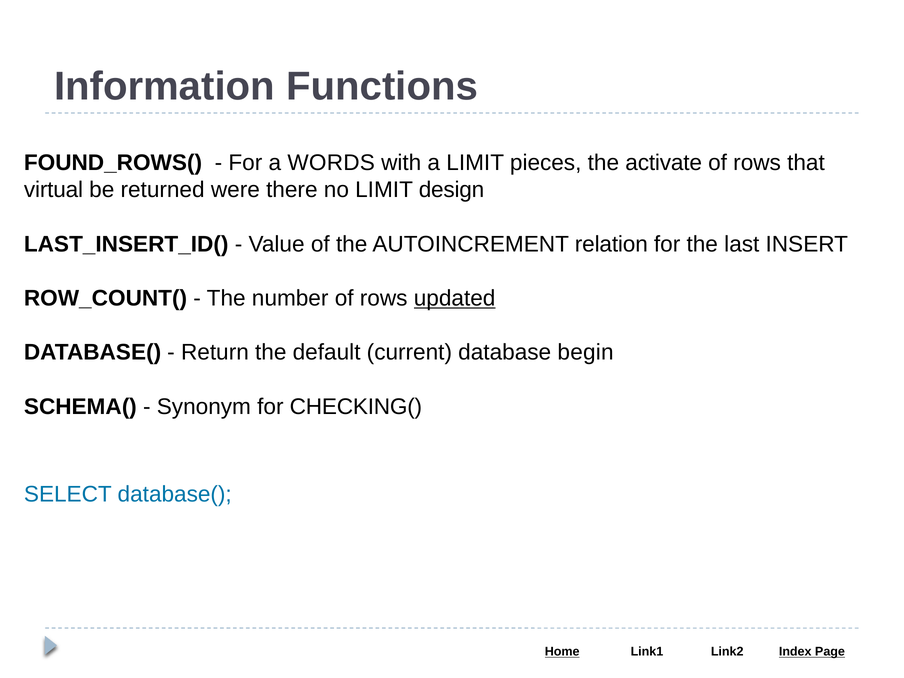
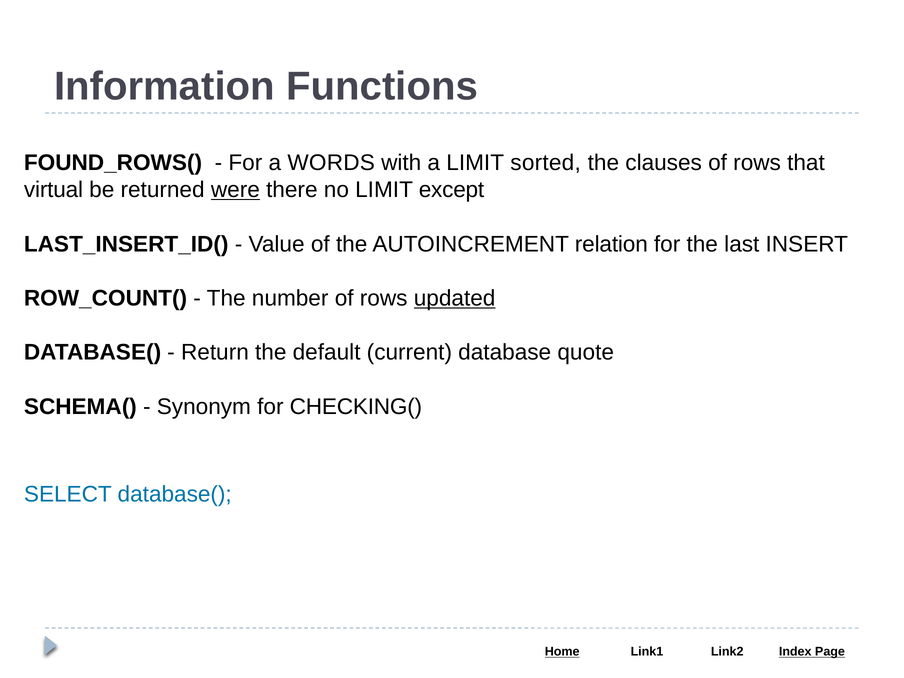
pieces: pieces -> sorted (546, 163)
activate: activate -> clauses (664, 163)
were underline: none -> present (235, 190)
design: design -> except (451, 190)
begin: begin -> quote (586, 353)
